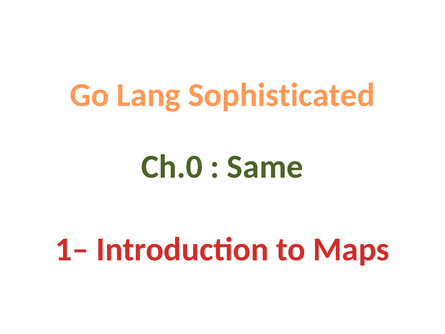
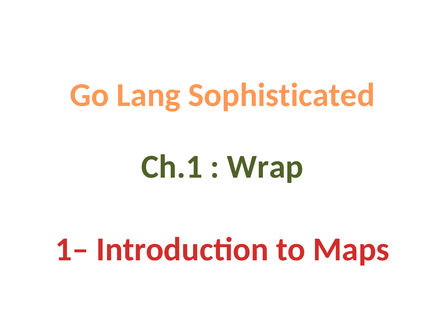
Ch.0: Ch.0 -> Ch.1 (172, 167)
Same: Same -> Wrap (265, 167)
